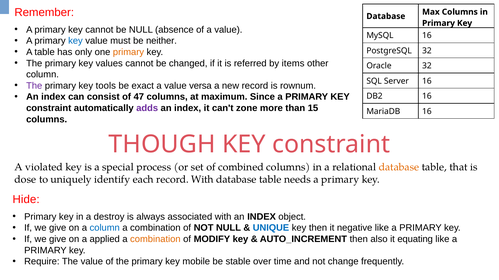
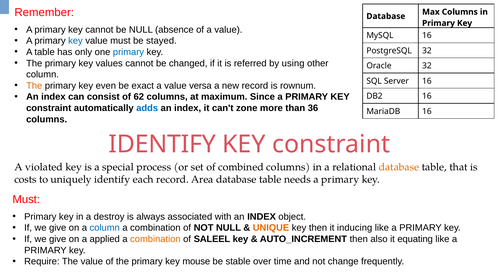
neither: neither -> stayed (161, 41)
primary colour: orange -> blue (128, 52)
items: items -> using (293, 63)
The colour: purple -> orange (34, 86)
tools: tools -> even (106, 86)
47: 47 -> 62 (139, 97)
adds colour: purple -> blue (147, 108)
15: 15 -> 36 (313, 108)
THOUGH: THOUGH -> IDENTIFY (162, 145)
dose: dose -> costs (26, 180)
record With: With -> Area (202, 180)
Hide: Hide -> Must (26, 200)
UNIQUE colour: blue -> orange (271, 228)
negative: negative -> inducing (355, 228)
MODIFY: MODIFY -> SALEEL (212, 240)
mobile: mobile -> mouse (196, 262)
